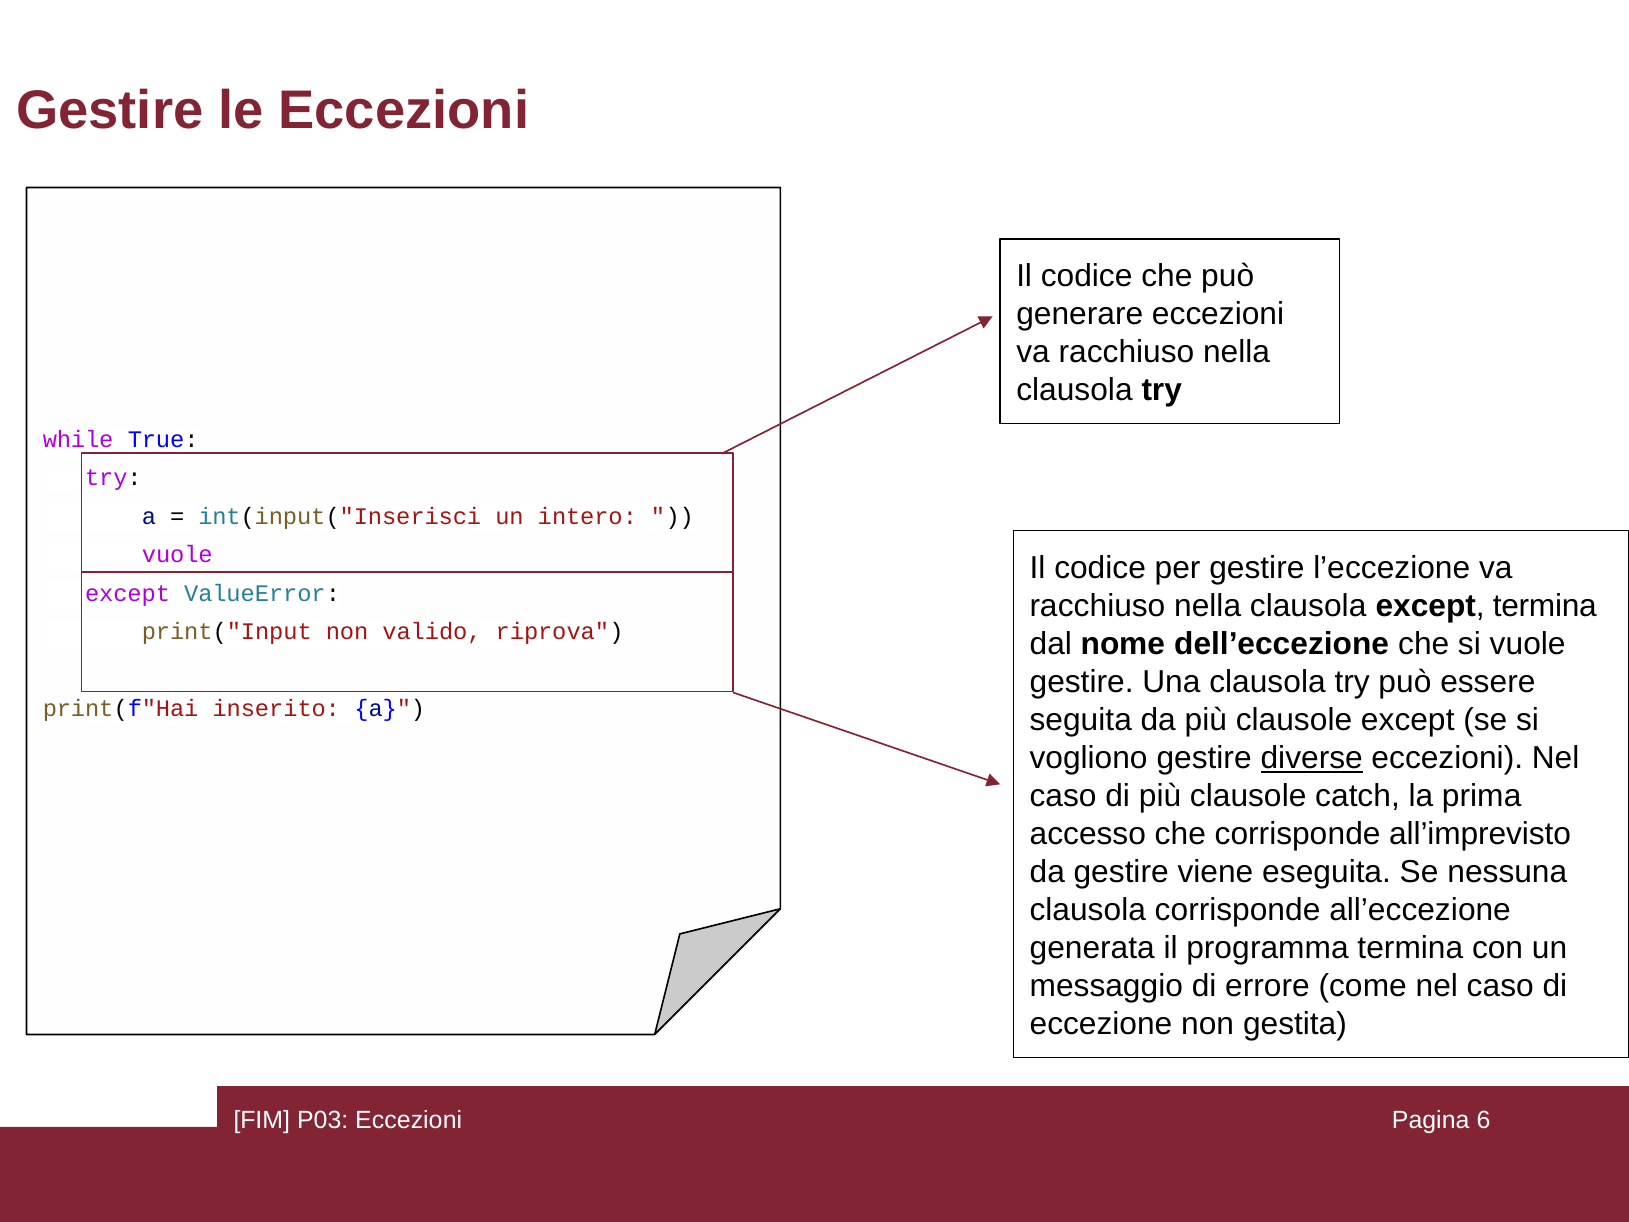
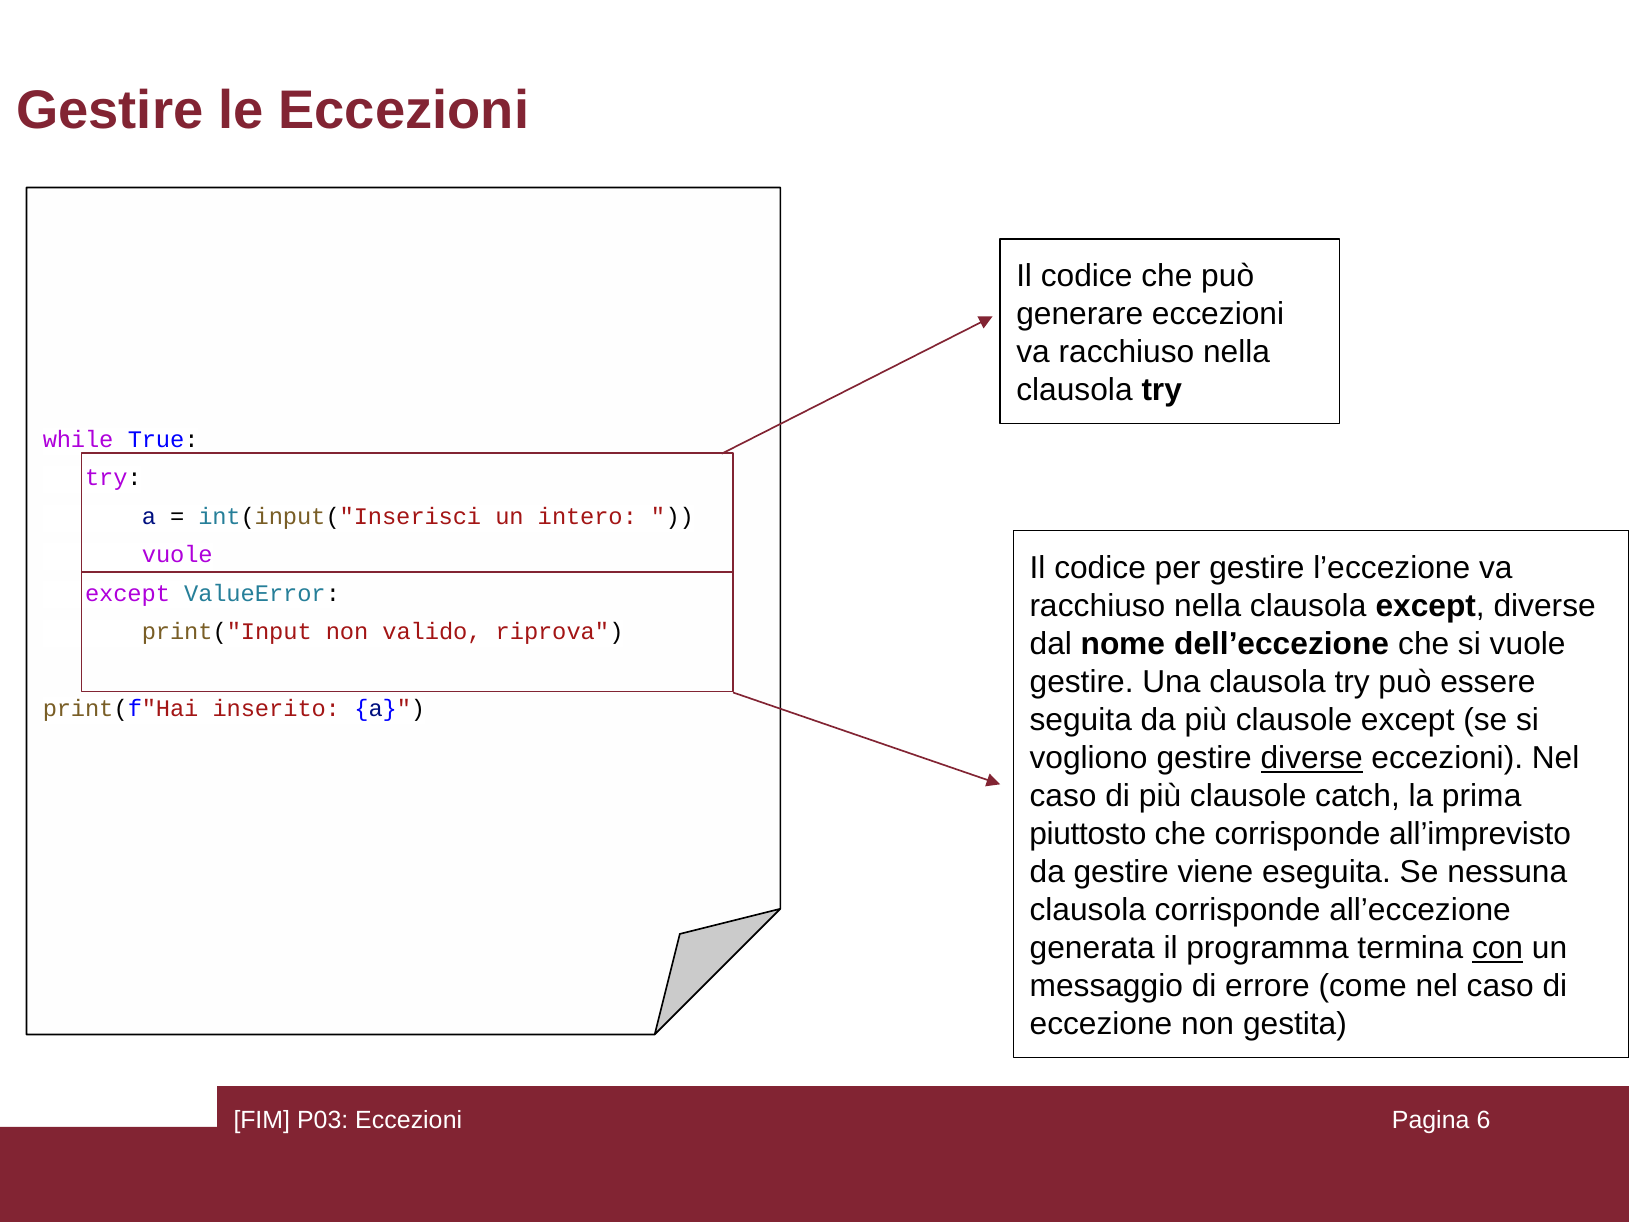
except termina: termina -> diverse (1545, 606)
accesso: accesso -> piuttosto (1088, 834)
con underline: none -> present (1498, 948)
